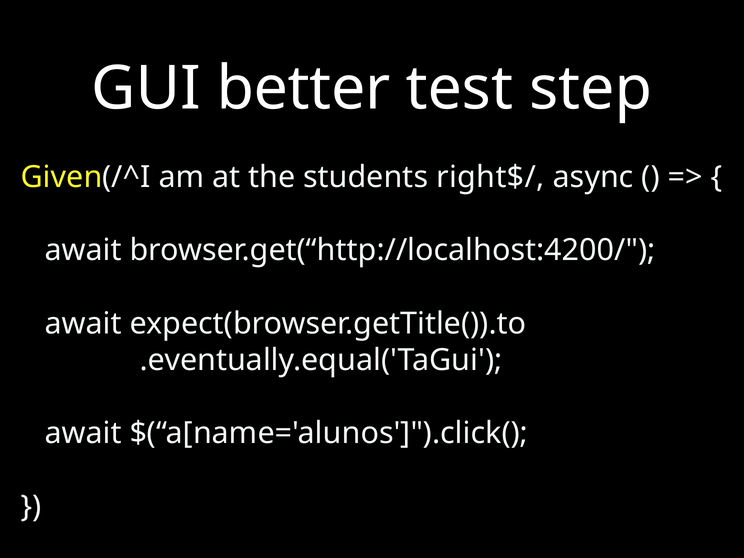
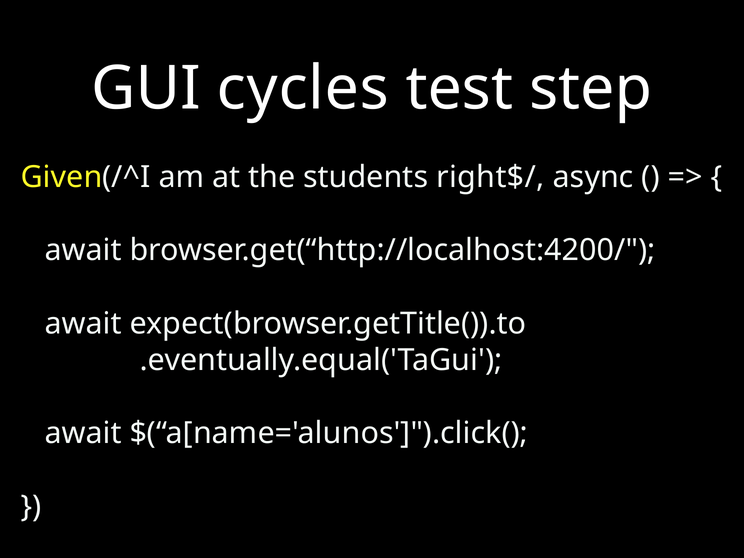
better: better -> cycles (303, 89)
